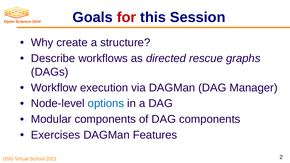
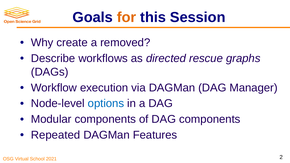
for colour: red -> orange (126, 17)
structure: structure -> removed (125, 43)
Exercises: Exercises -> Repeated (56, 135)
